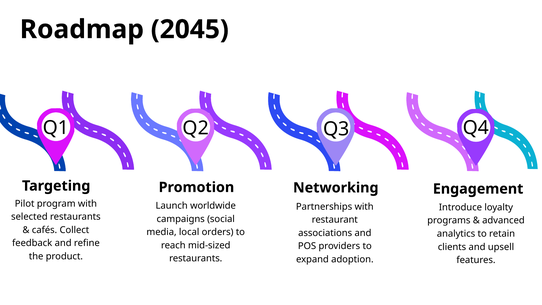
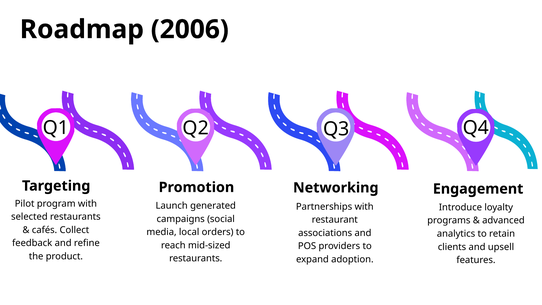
2045: 2045 -> 2006 (190, 29)
worldwide: worldwide -> generated (213, 206)
